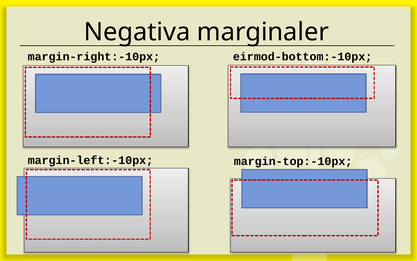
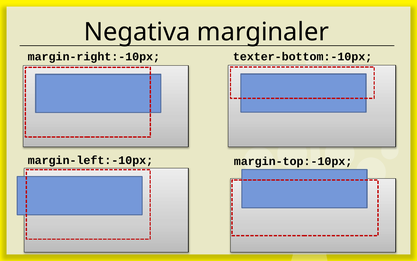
eirmod-bottom:-10px: eirmod-bottom:-10px -> texter-bottom:-10px (303, 57)
